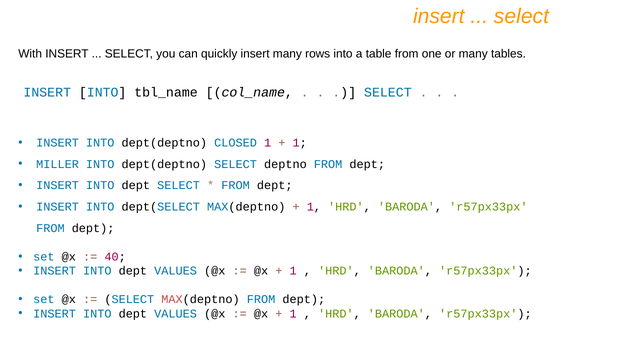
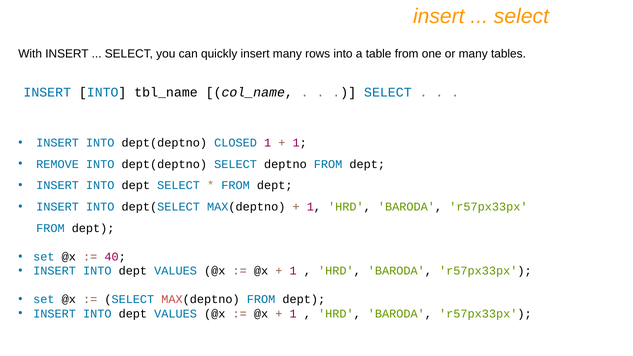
MILLER: MILLER -> REMOVE (58, 164)
